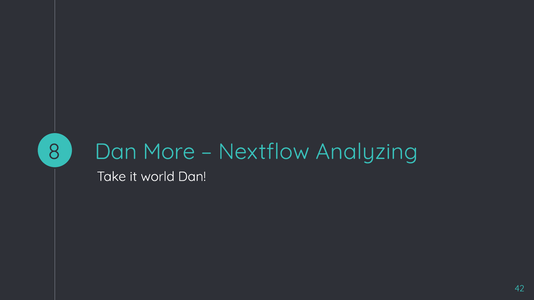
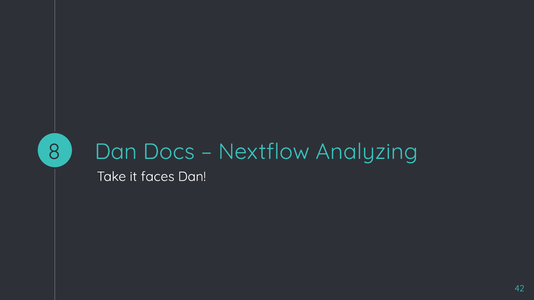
More: More -> Docs (169, 152)
world: world -> faces (158, 177)
